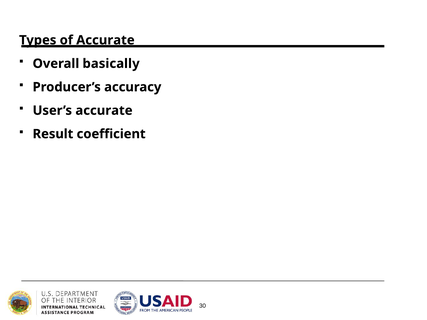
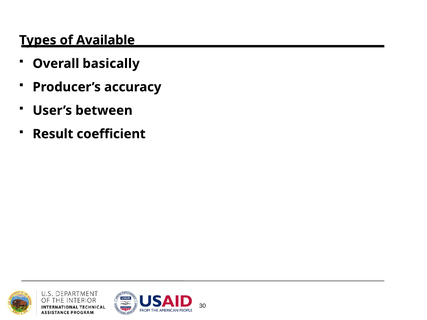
of Accurate: Accurate -> Available (106, 40)
User’s accurate: accurate -> between (104, 111)
